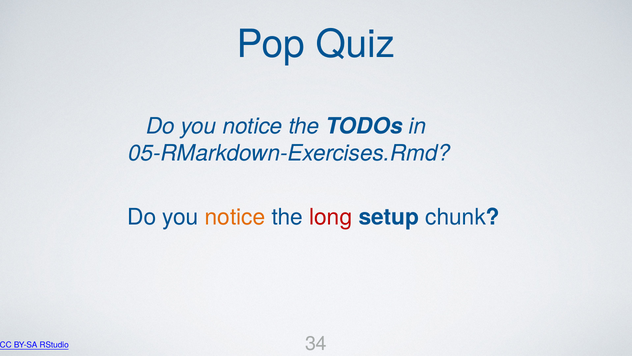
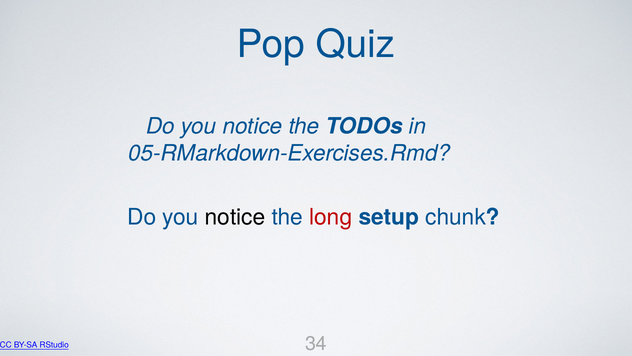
notice colour: orange -> black (235, 217)
